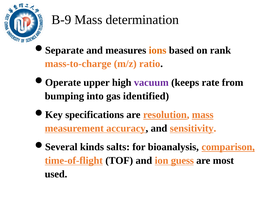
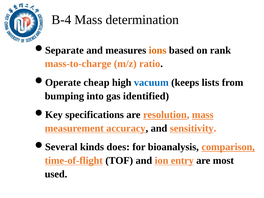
B-9: B-9 -> B-4 (61, 20)
upper: upper -> cheap (97, 82)
vacuum colour: purple -> blue (151, 82)
rate: rate -> lists (210, 82)
salts: salts -> does (118, 147)
guess: guess -> entry (182, 160)
